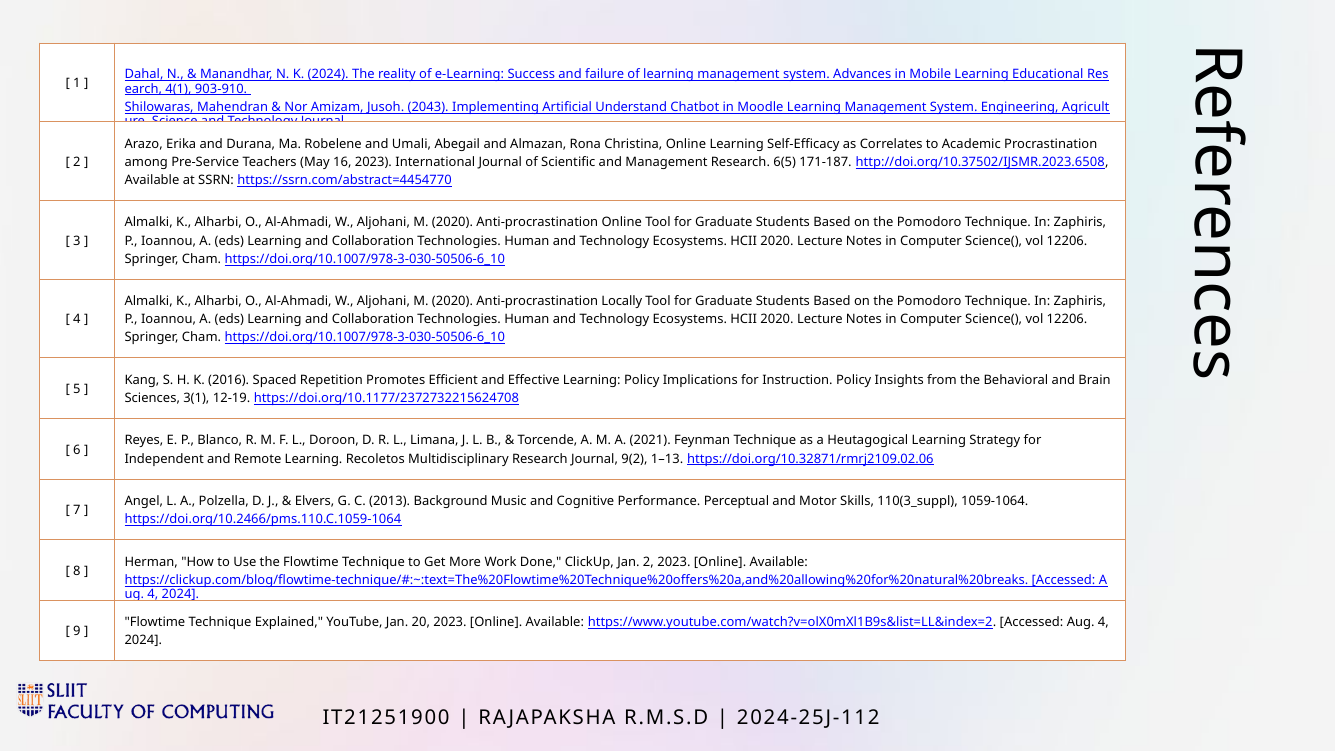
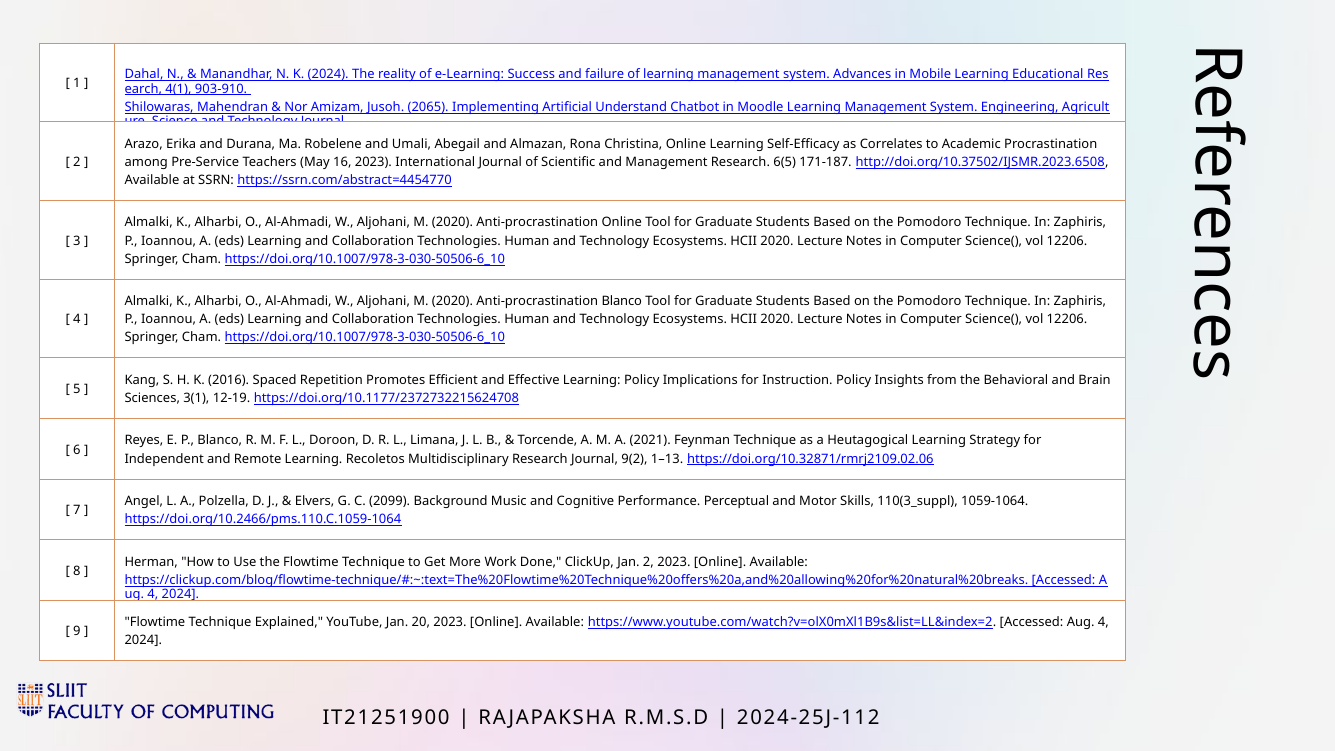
2043: 2043 -> 2065 (428, 107)
Anti-procrastination Locally: Locally -> Blanco (622, 301)
2013: 2013 -> 2099 (390, 501)
